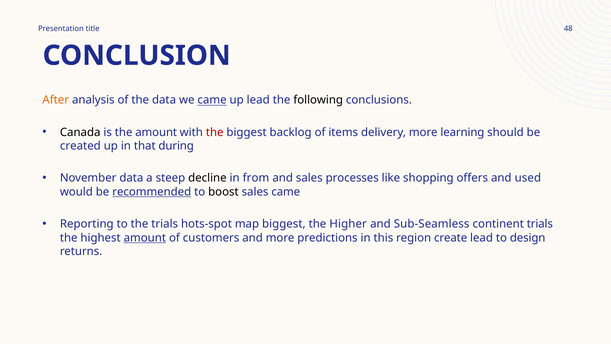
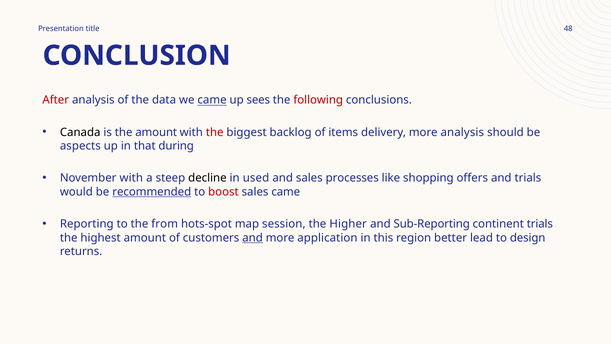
After colour: orange -> red (56, 100)
up lead: lead -> sees (258, 100)
following colour: black -> red (318, 100)
more learning: learning -> analysis (462, 132)
created: created -> aspects (80, 146)
November data: data -> with (131, 178)
from: from -> used (256, 178)
and used: used -> trials (528, 178)
boost colour: black -> red (223, 192)
the trials: trials -> from (165, 224)
map biggest: biggest -> session (284, 224)
Sub-Seamless: Sub-Seamless -> Sub-Reporting (432, 224)
amount underline: present -> none (145, 238)
and underline: none -> present (253, 238)
predictions: predictions -> application (327, 238)
create: create -> better (451, 238)
